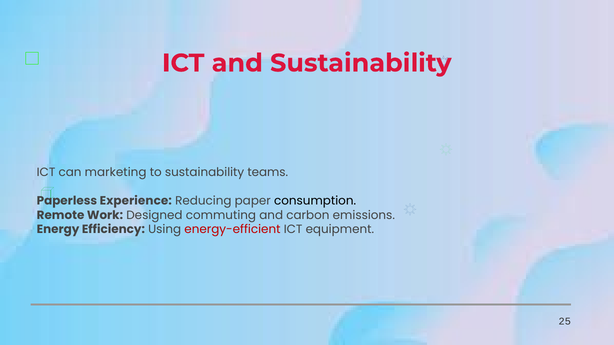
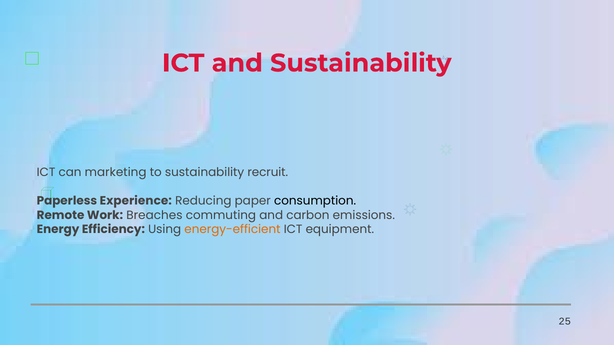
teams: teams -> recruit (268, 172)
Designed: Designed -> Breaches (154, 215)
energy-efficient colour: red -> orange (232, 230)
